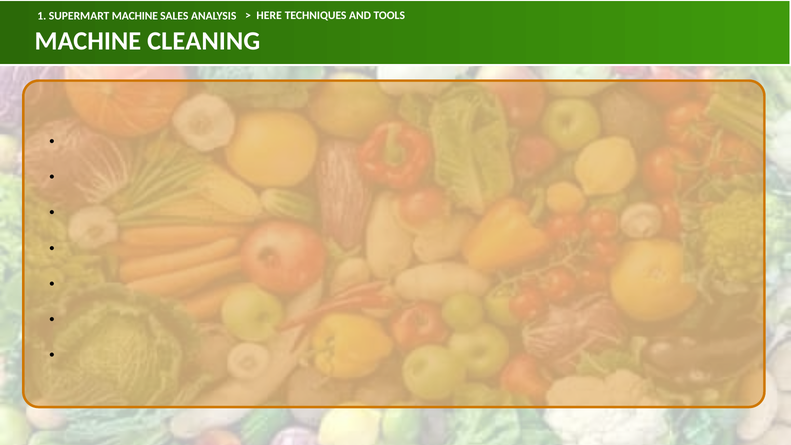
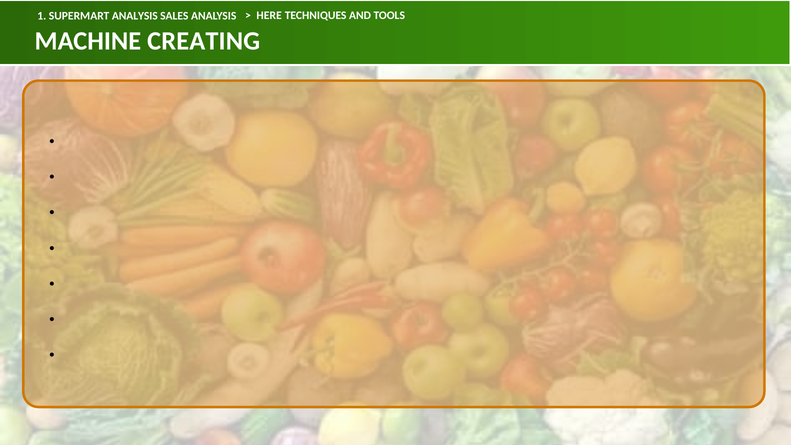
SUPERMART MACHINE: MACHINE -> ANALYSIS (135, 16)
CLEANING: CLEANING -> CREATING (204, 41)
